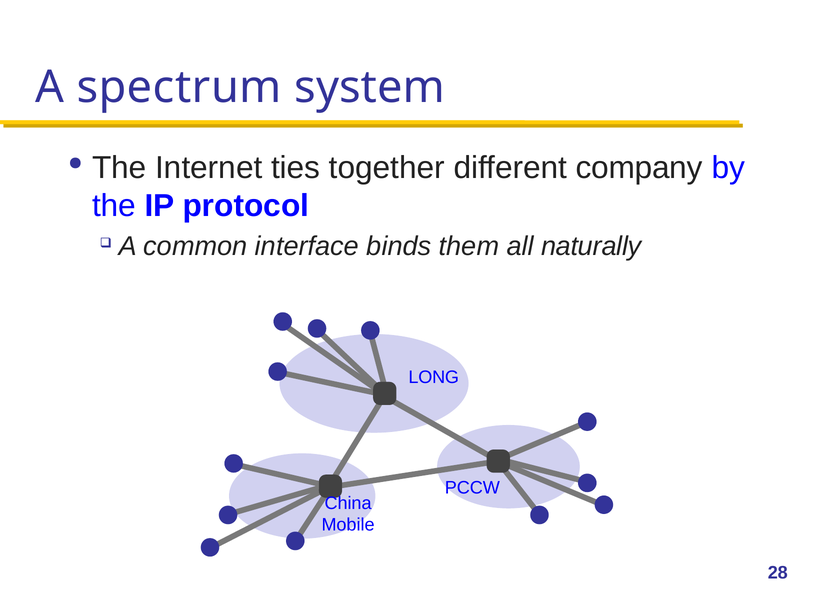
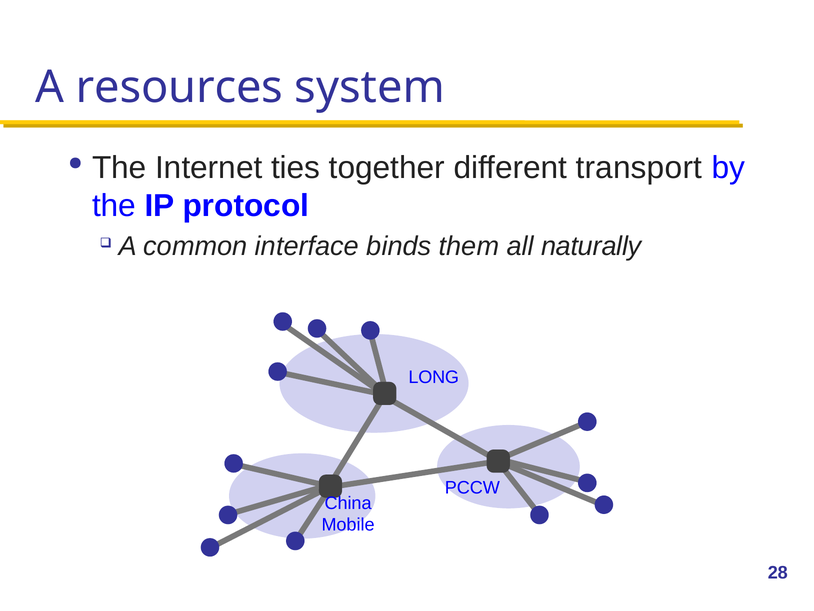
spectrum: spectrum -> resources (179, 87)
company: company -> transport (639, 168)
